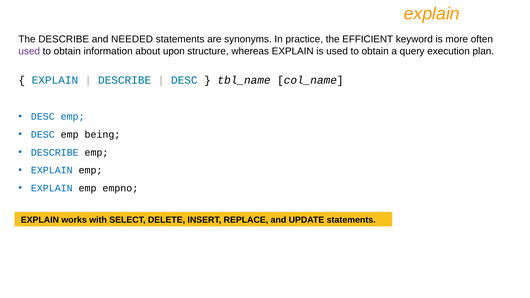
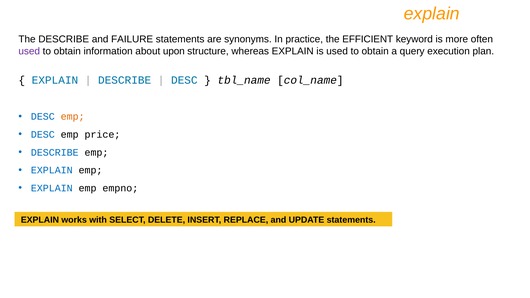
NEEDED: NEEDED -> FAILURE (132, 39)
emp colour: blue -> orange (73, 117)
being: being -> price (102, 135)
